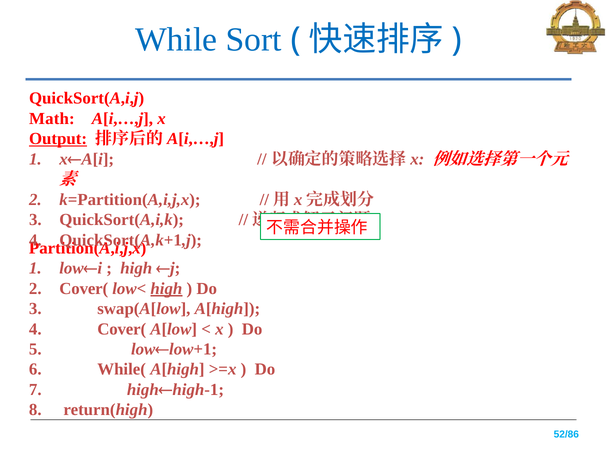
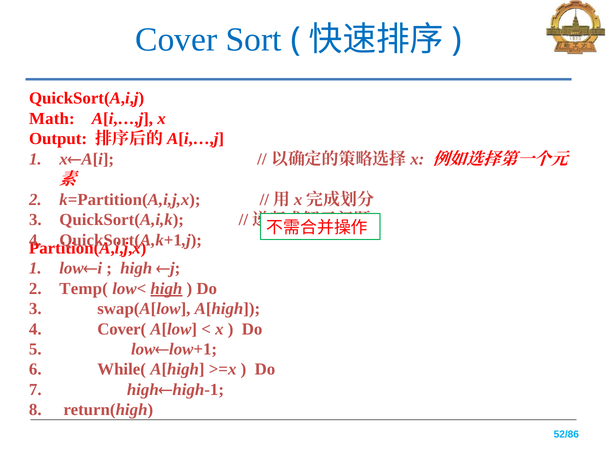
While: While -> Cover (176, 40)
Output underline: present -> none (58, 139)
Cover(: Cover( -> Temp( (84, 289)
